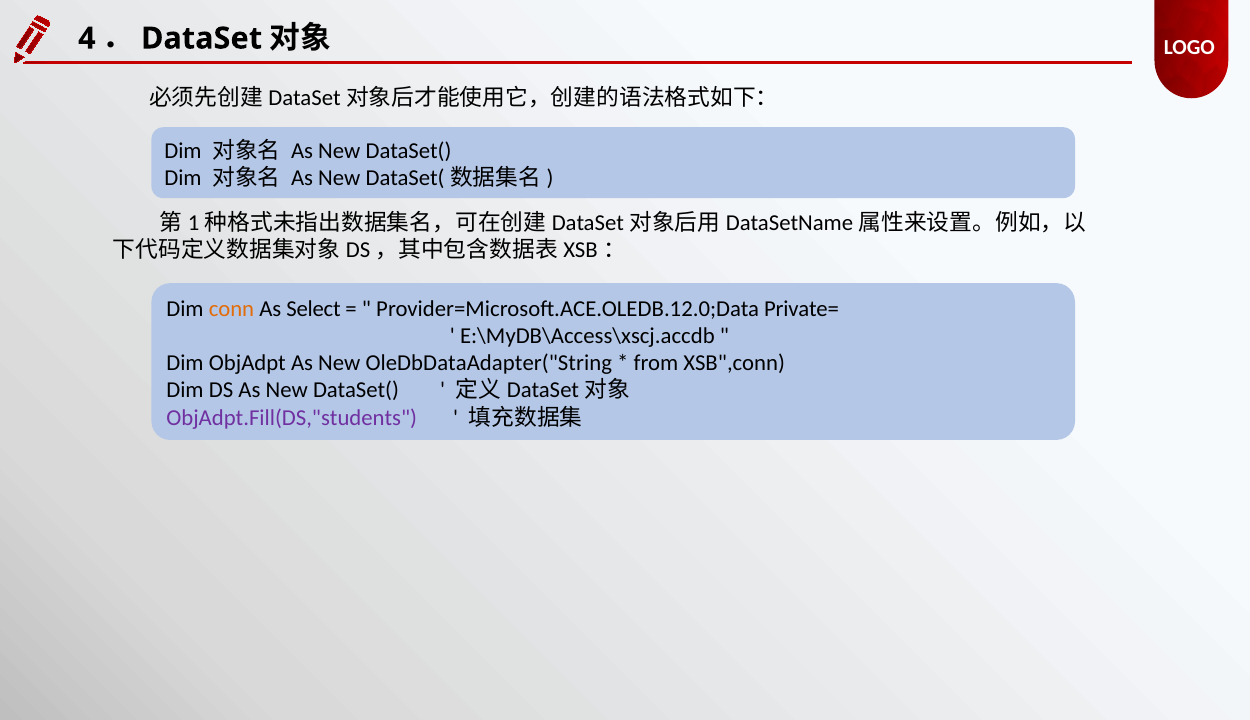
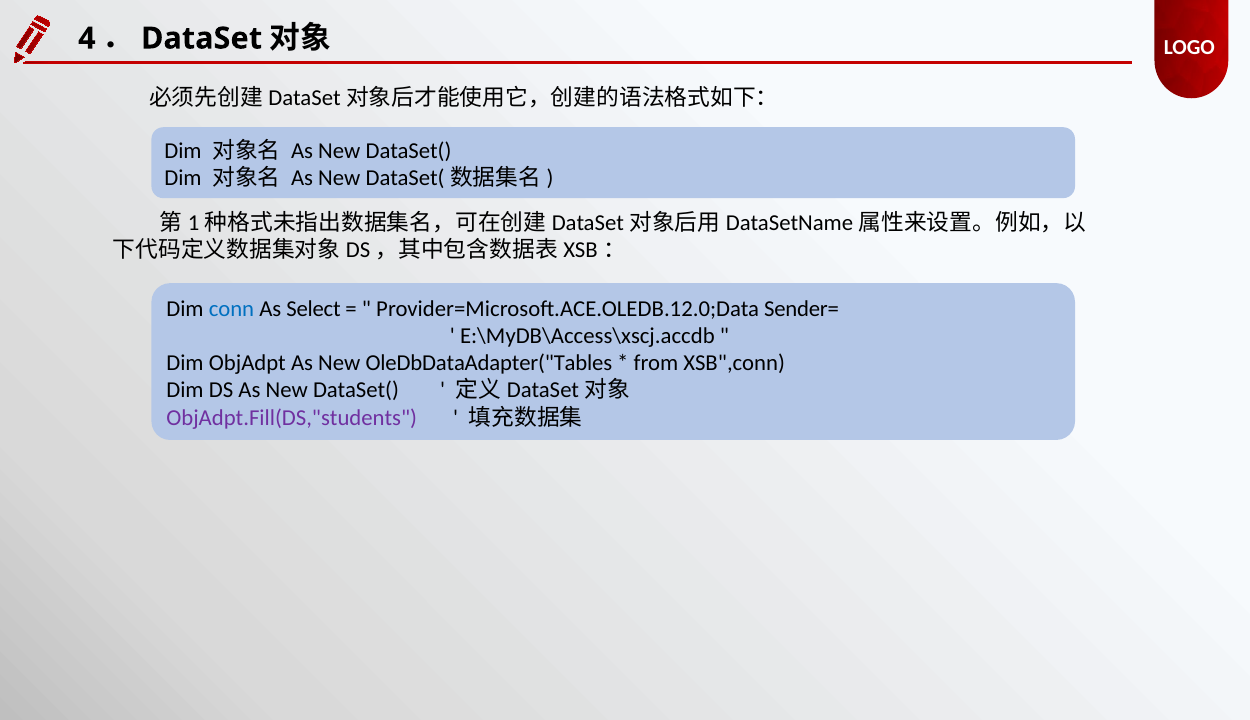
conn colour: orange -> blue (231, 308)
Private=: Private= -> Sender= (802, 308)
OleDbDataAdapter("String: OleDbDataAdapter("String -> OleDbDataAdapter("Tables (489, 363)
